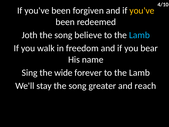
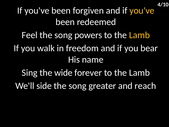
Joth: Joth -> Feel (30, 35)
believe: believe -> powers (88, 35)
Lamb colour: light blue -> yellow (139, 35)
stay: stay -> side (44, 86)
